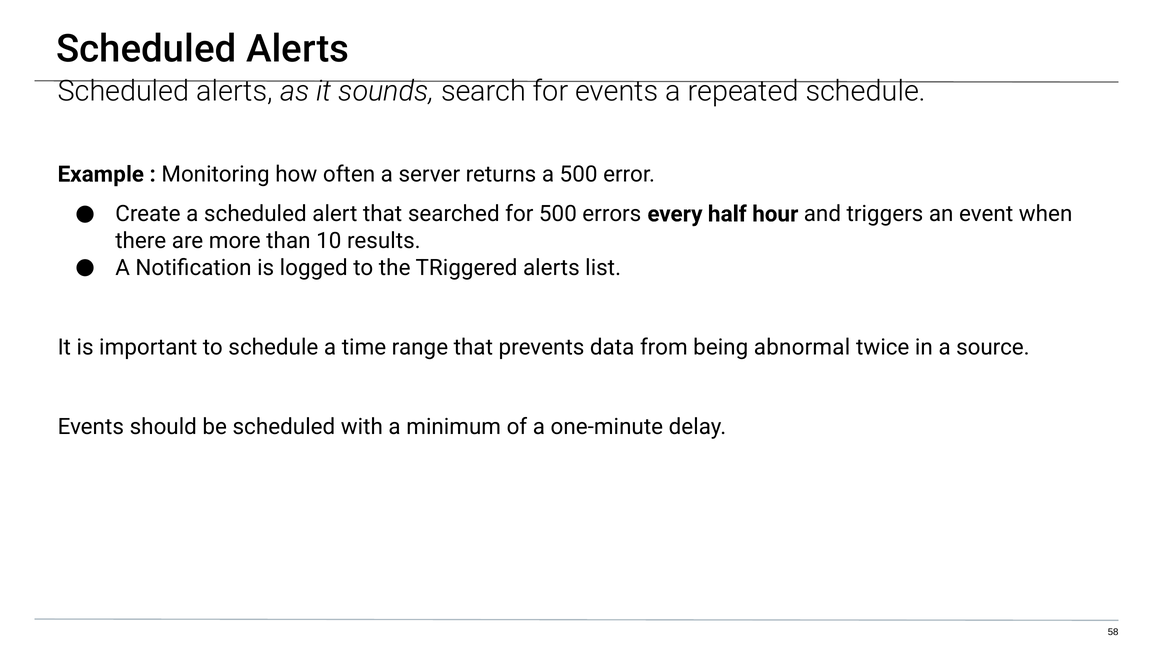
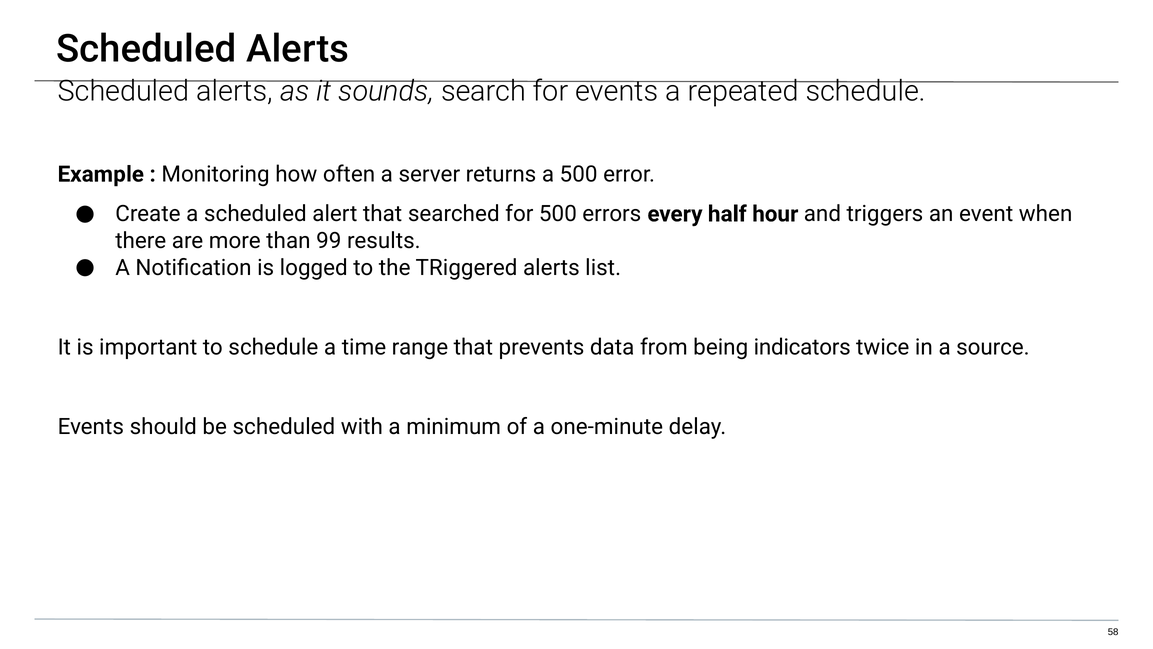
10: 10 -> 99 (329, 241)
abnormal: abnormal -> indicators (802, 347)
